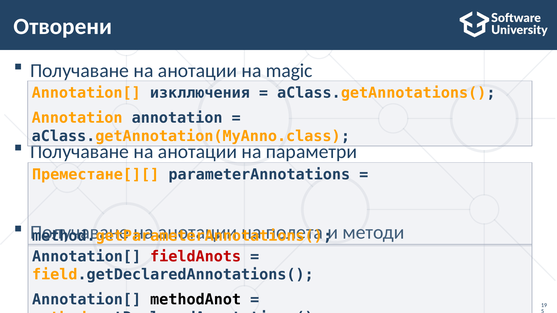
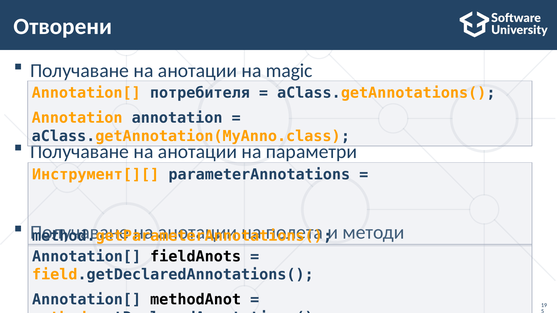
изкллючения: изкллючения -> потребителя (200, 93)
Преместане[][: Преместане[][ -> Инструмент[][ (96, 175)
fieldAnots colour: red -> black (196, 257)
